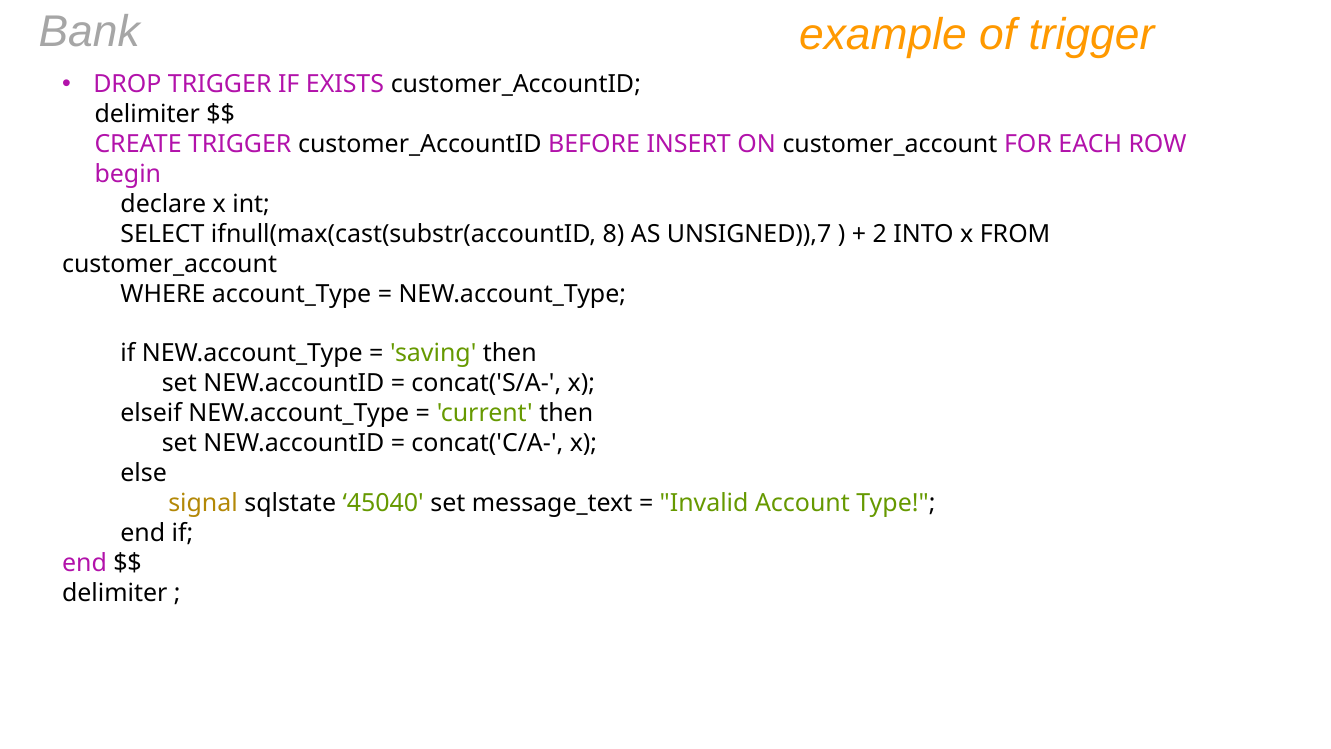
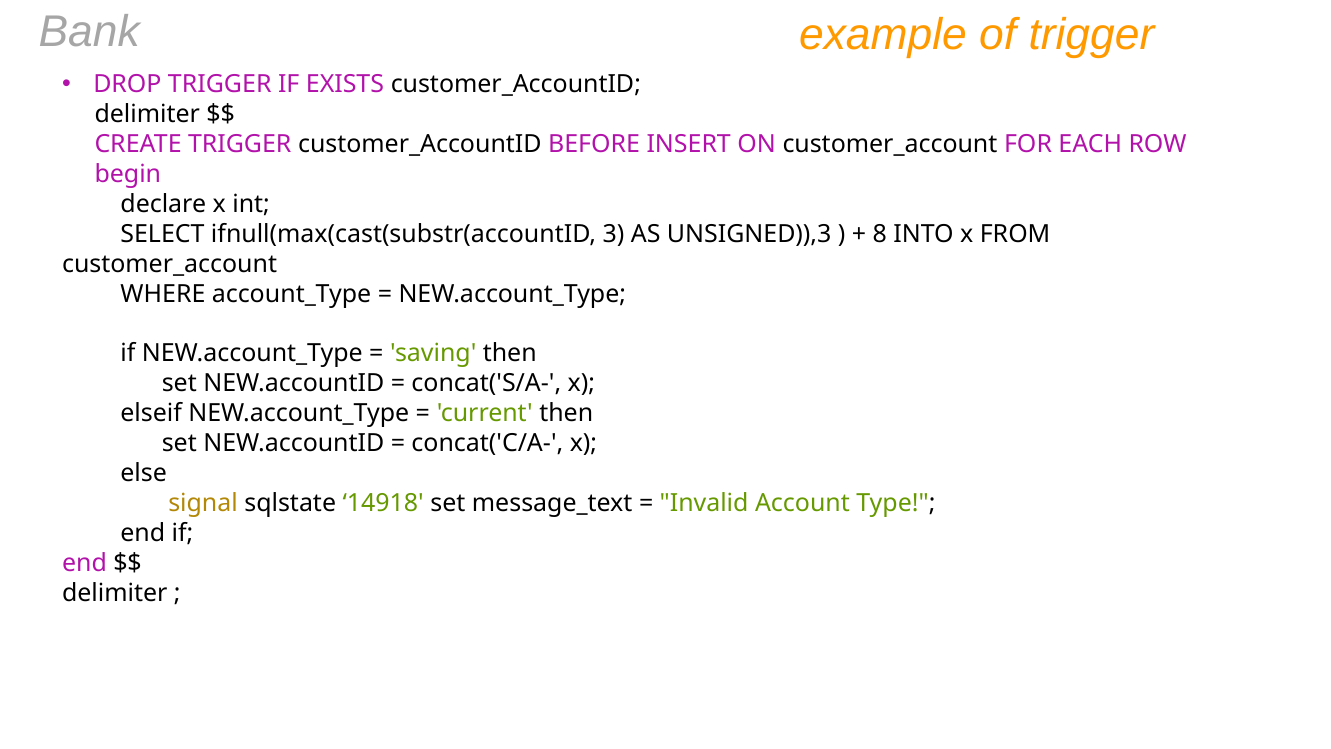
8: 8 -> 3 (614, 234)
UNSIGNED)),7: UNSIGNED)),7 -> UNSIGNED)),3 (749, 234)
2: 2 -> 8 (880, 234)
45040: 45040 -> 14918 (383, 503)
